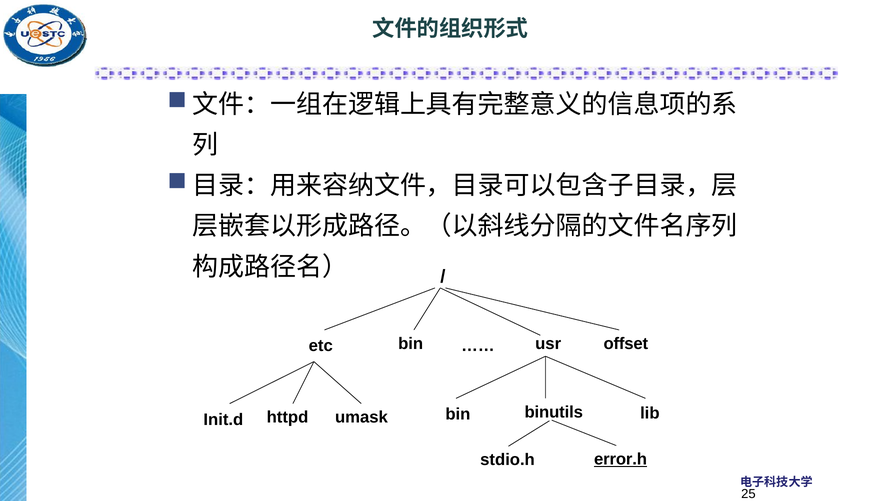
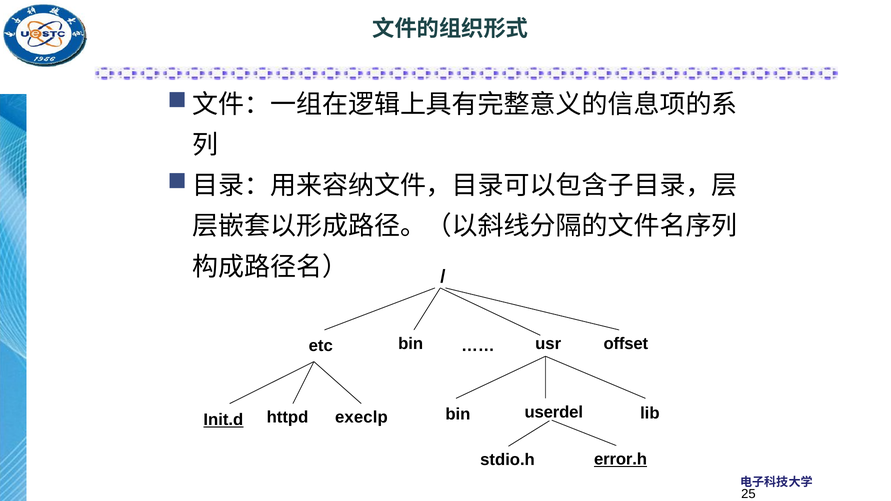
Init.d underline: none -> present (223, 420)
umask: umask -> execlp (361, 418)
binutils: binutils -> userdel (554, 412)
